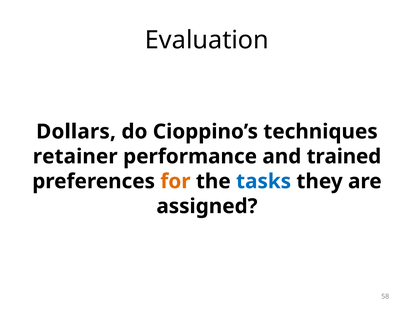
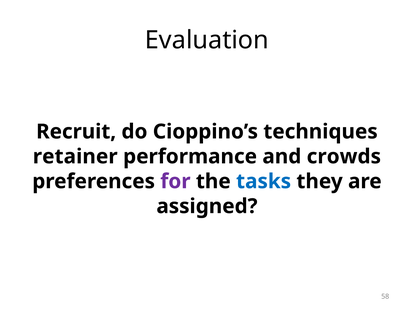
Dollars: Dollars -> Recruit (76, 131)
trained: trained -> crowds (344, 156)
for colour: orange -> purple (175, 181)
